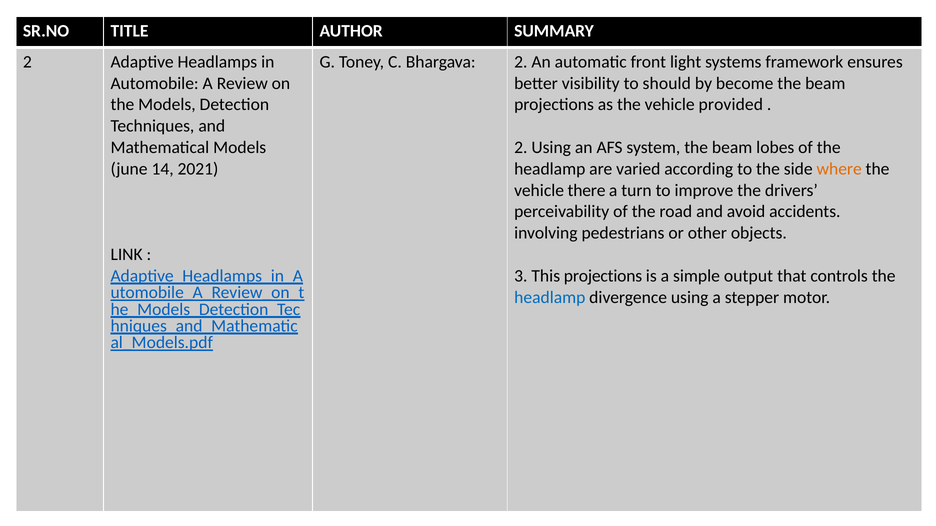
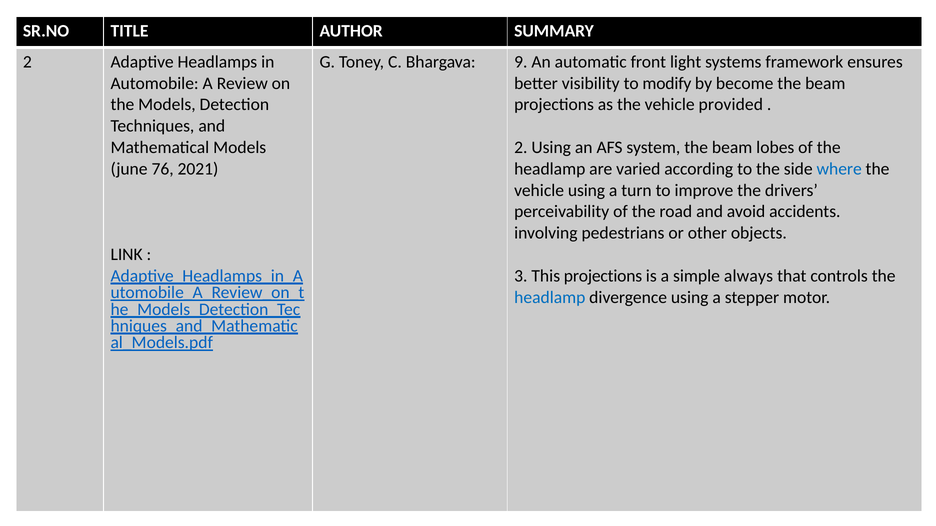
Bhargava 2: 2 -> 9 (521, 62)
should: should -> modify (667, 83)
14: 14 -> 76 (163, 169)
where colour: orange -> blue (839, 169)
vehicle there: there -> using (587, 190)
output: output -> always (748, 276)
